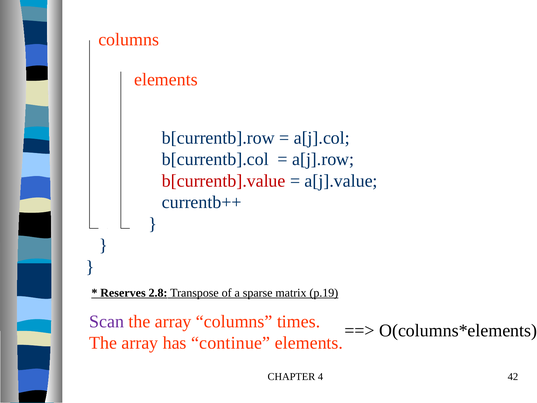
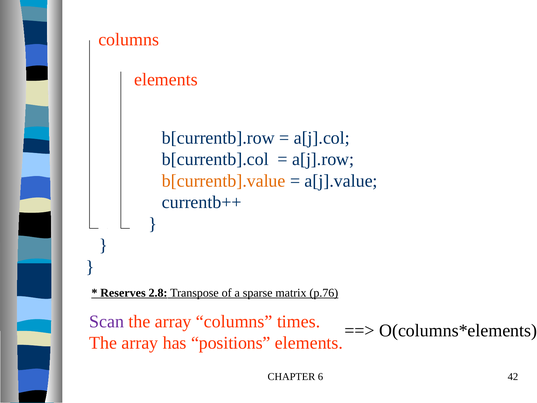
b[currentb].value colour: red -> orange (224, 181)
p.19: p.19 -> p.76 (324, 293)
continue: continue -> positions (231, 343)
4: 4 -> 6 (320, 377)
